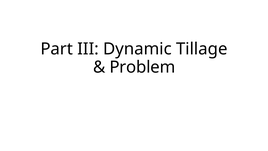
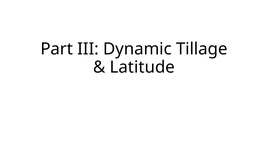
Problem: Problem -> Latitude (142, 67)
